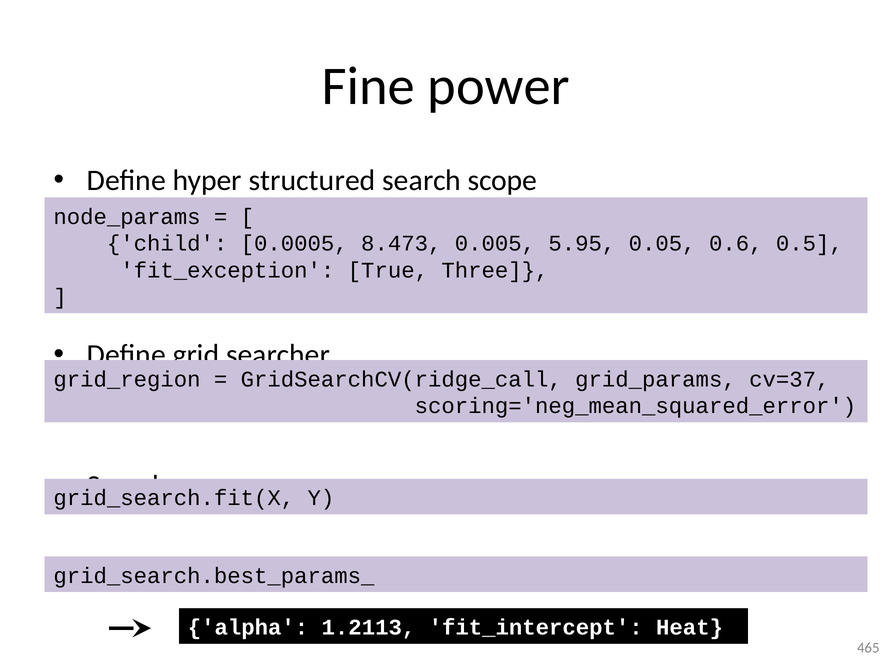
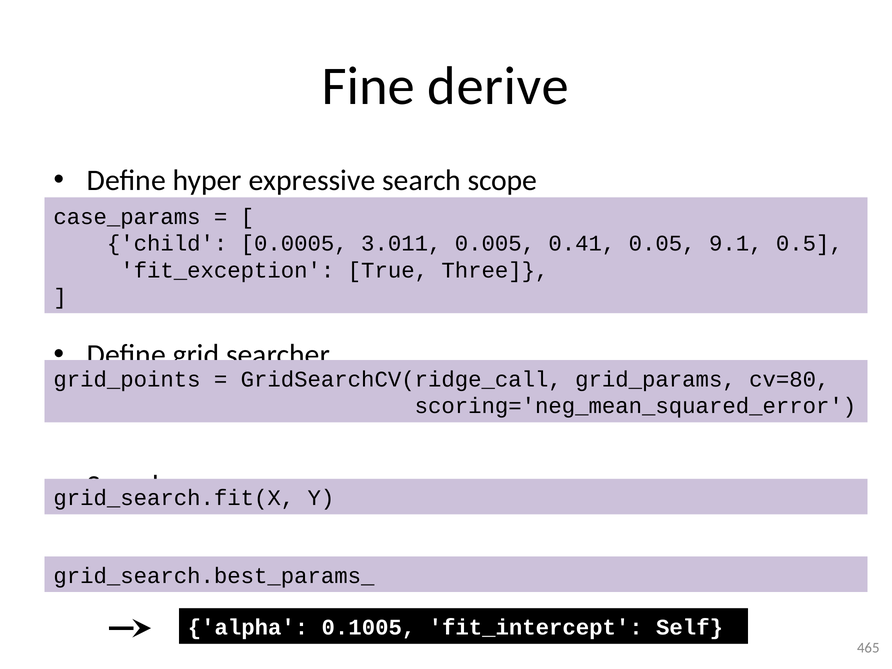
power: power -> derive (498, 86)
structured: structured -> expressive (312, 180)
node_params: node_params -> case_params (127, 217)
8.473: 8.473 -> 3.011 (401, 243)
5.95: 5.95 -> 0.41 (582, 243)
0.6: 0.6 -> 9.1 (736, 243)
grid_region: grid_region -> grid_points (127, 379)
cv=37: cv=37 -> cv=80 (789, 379)
1.2113: 1.2113 -> 0.1005 (368, 628)
Heat: Heat -> Self (690, 628)
